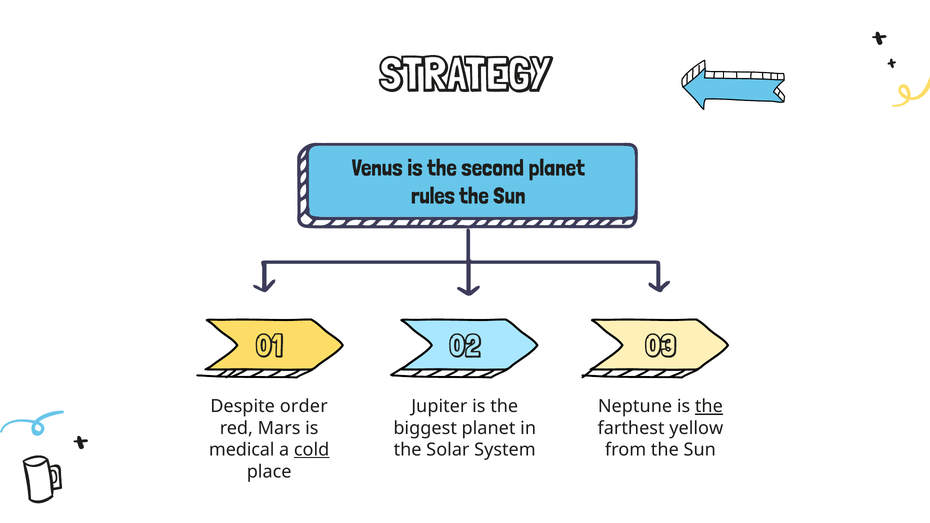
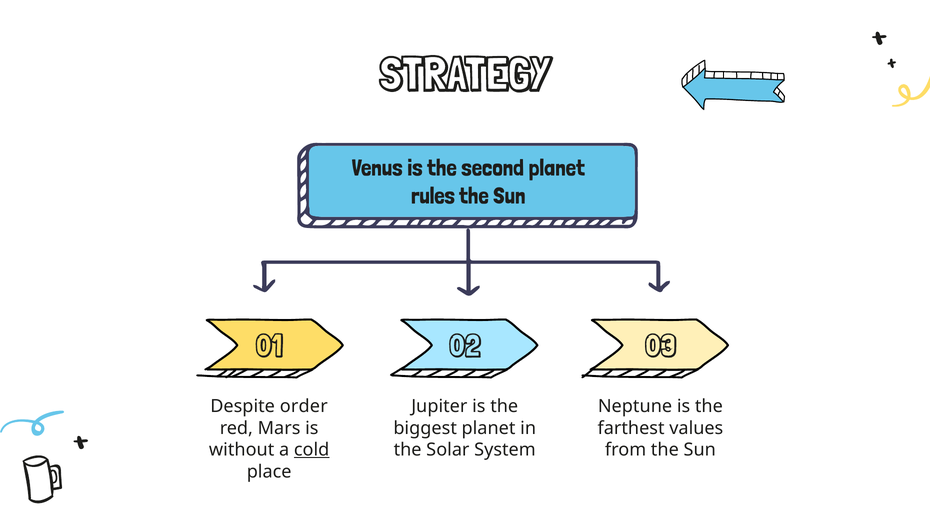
the underline: present -> none (709, 407)
yellow: yellow -> values (696, 428)
medical: medical -> without (242, 450)
